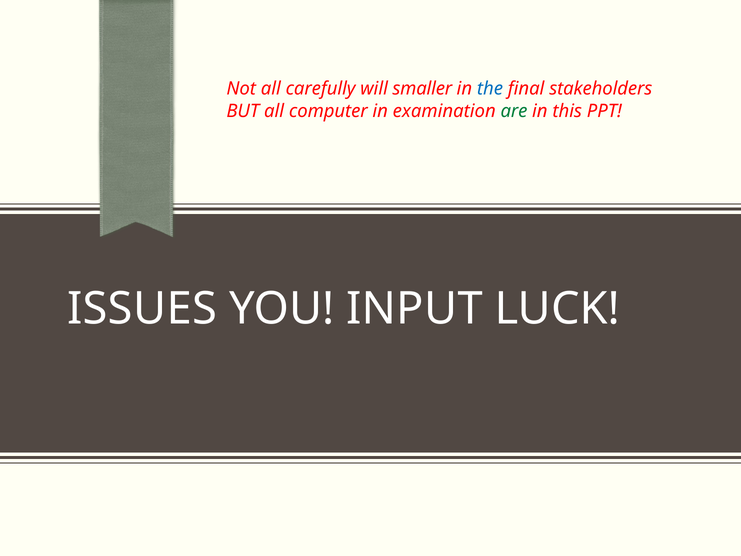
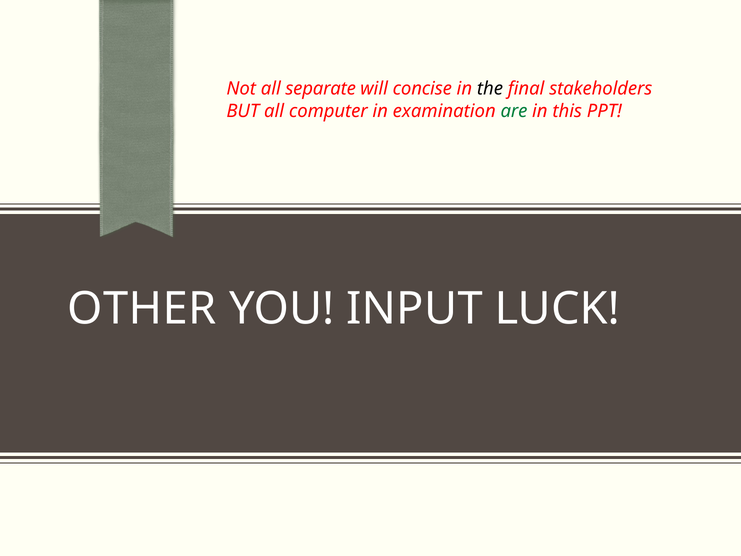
carefully: carefully -> separate (321, 89)
smaller: smaller -> concise (422, 89)
the colour: blue -> black (490, 89)
ISSUES: ISSUES -> OTHER (142, 309)
